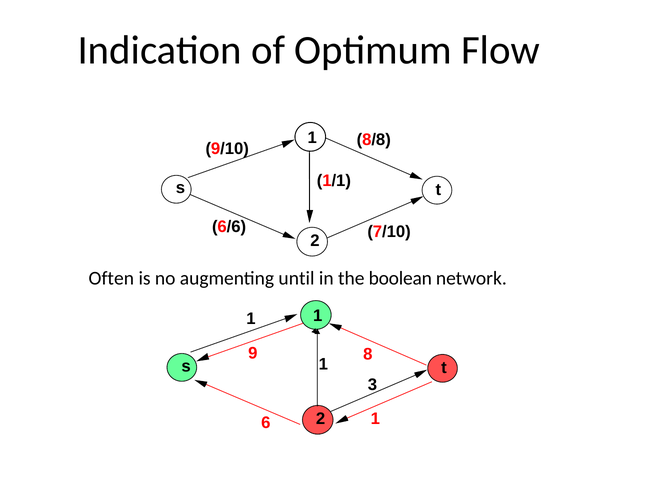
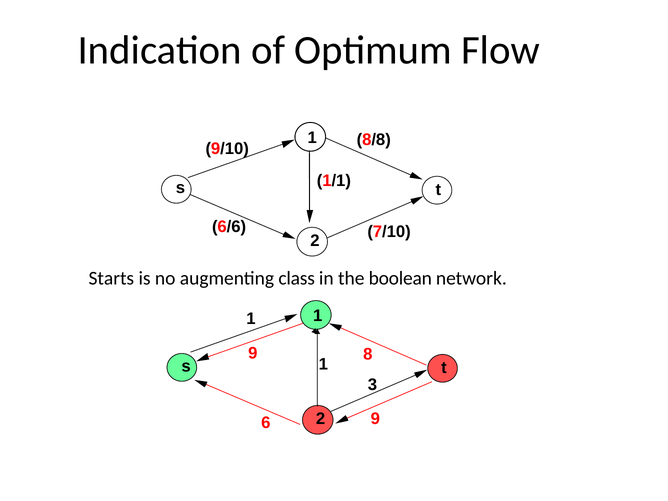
Often: Often -> Starts (111, 278)
until: until -> class (297, 278)
6 1: 1 -> 9 (375, 419)
